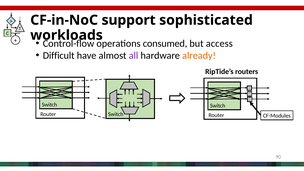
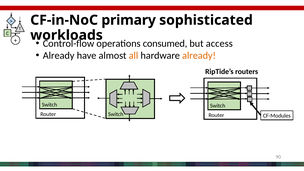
support: support -> primary (129, 20)
Difficult: Difficult -> Already (59, 56)
all colour: purple -> orange (133, 56)
